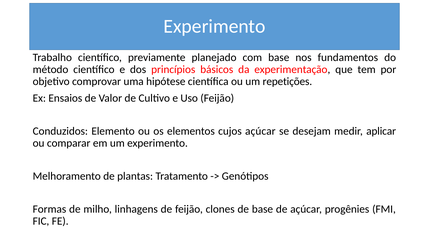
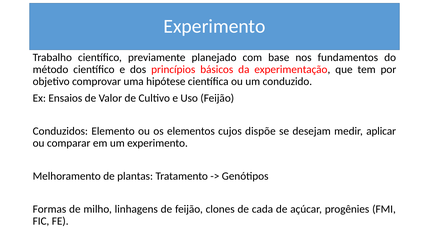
repetições: repetições -> conduzido (287, 82)
cujos açúcar: açúcar -> dispõe (260, 131)
de base: base -> cada (262, 209)
